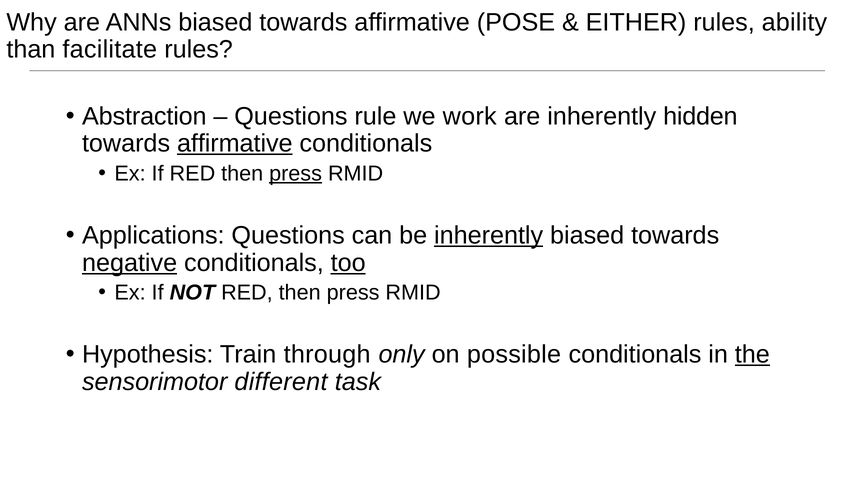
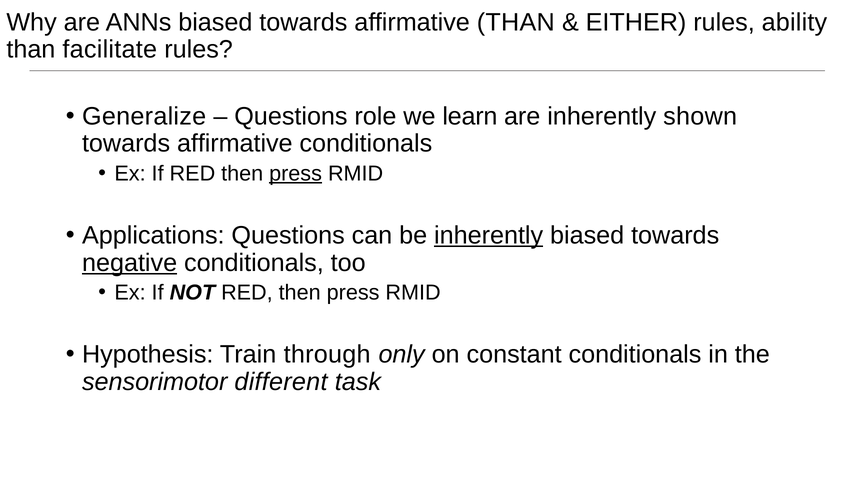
affirmative POSE: POSE -> THAN (516, 22)
Abstraction: Abstraction -> Generalize (144, 116)
rule: rule -> role (375, 116)
work: work -> learn (470, 116)
hidden: hidden -> shown (700, 116)
affirmative underline: present -> none (235, 144)
too underline: present -> none (348, 263)
possible: possible -> constant (514, 355)
the underline: present -> none (752, 355)
